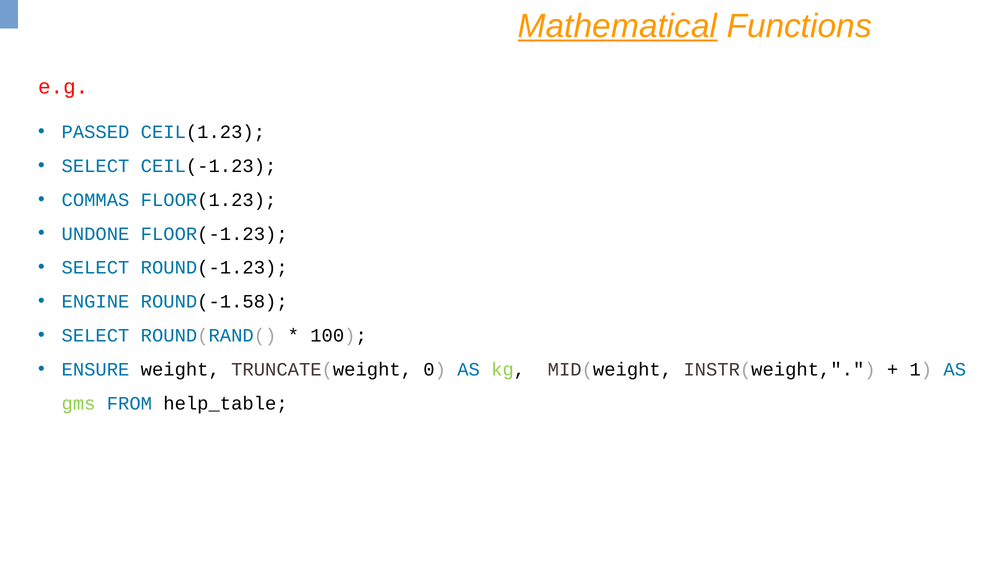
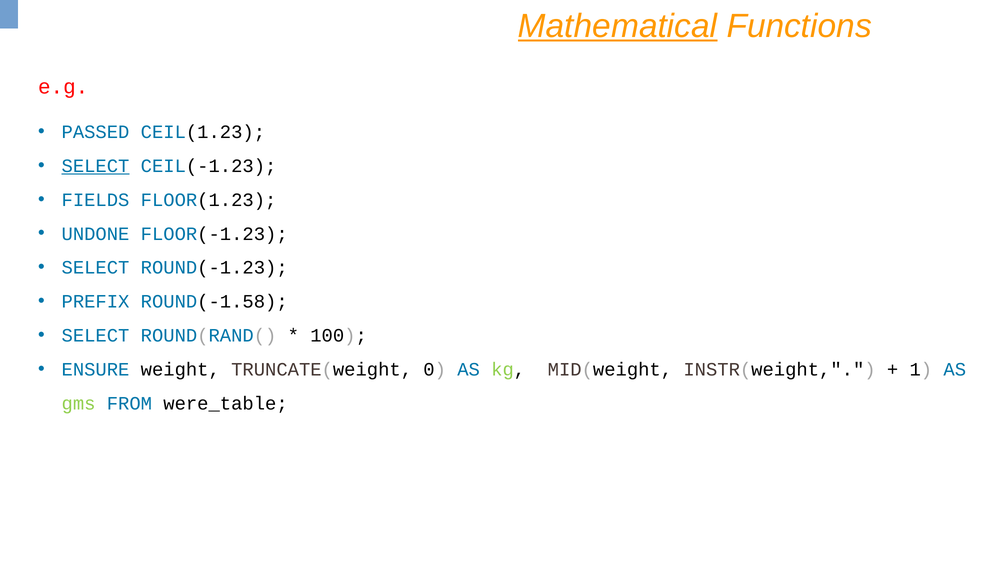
SELECT underline: none -> present (95, 166)
COMMAS: COMMAS -> FIELDS (95, 200)
ENGINE: ENGINE -> PREFIX (95, 301)
help_table: help_table -> were_table (226, 403)
